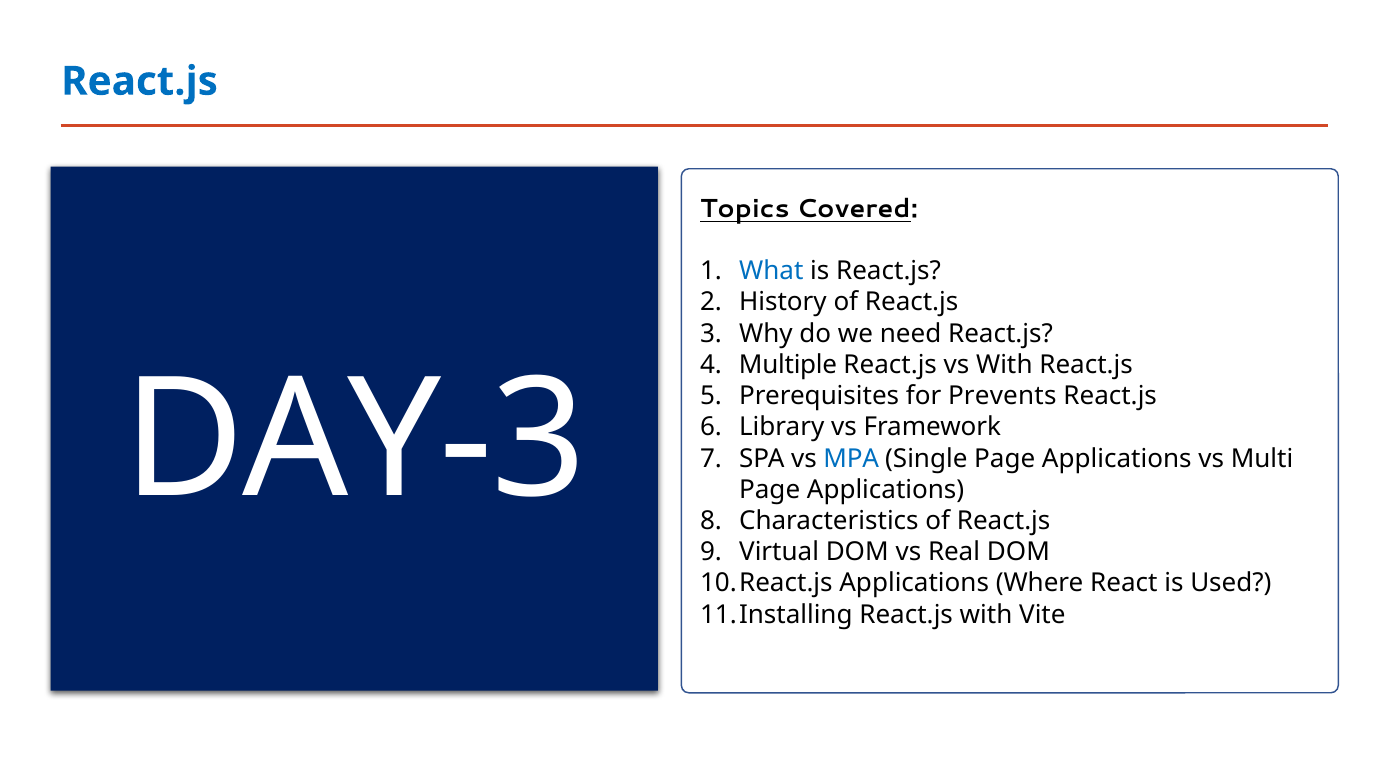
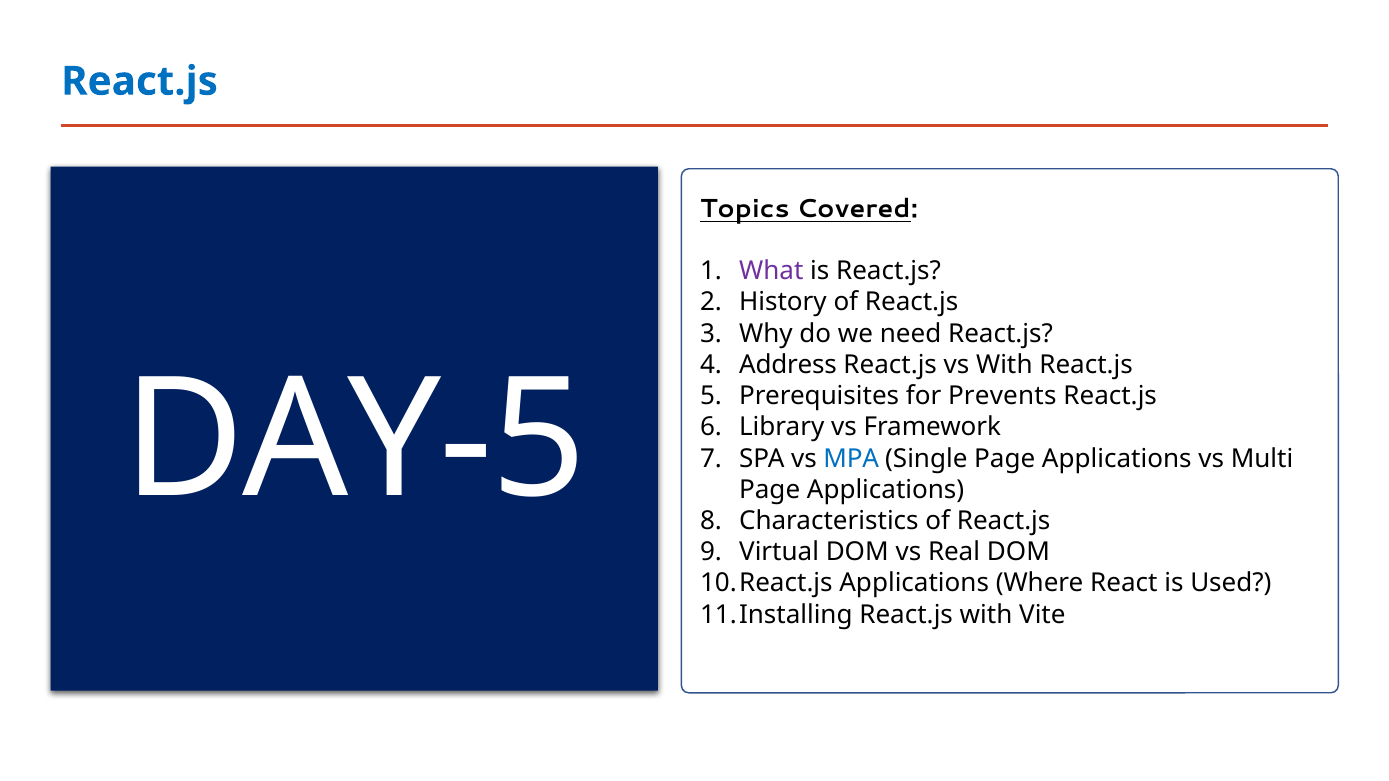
What colour: blue -> purple (771, 271)
Multiple: Multiple -> Address (788, 365)
DAY-3: DAY-3 -> DAY-5 (355, 440)
